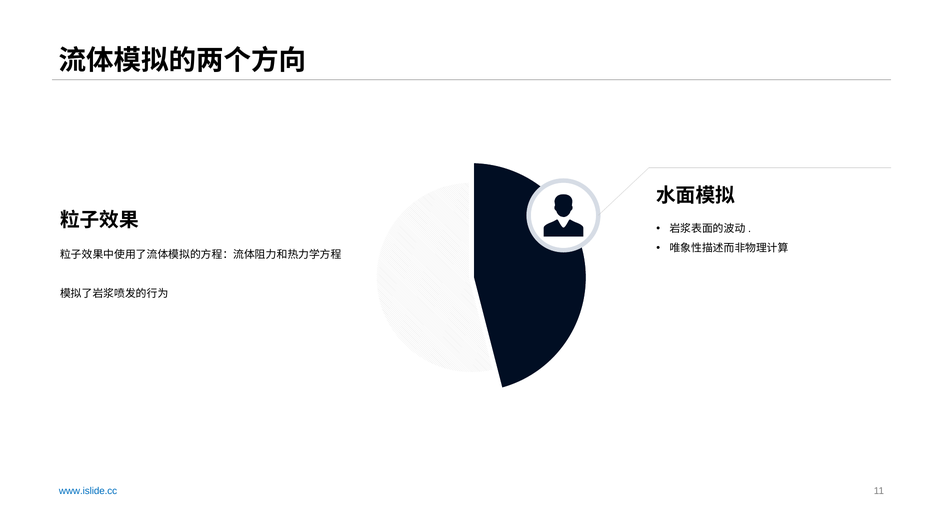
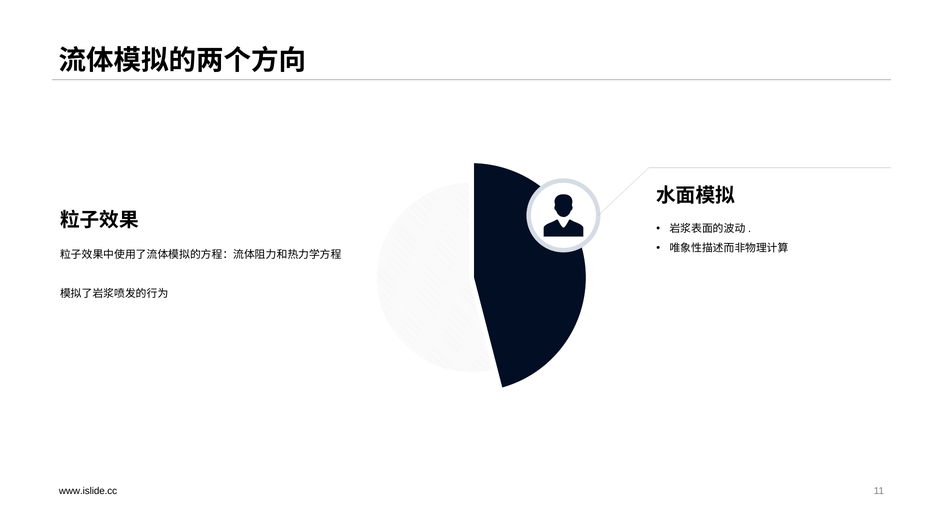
www.islide.cc colour: blue -> black (88, 491)
